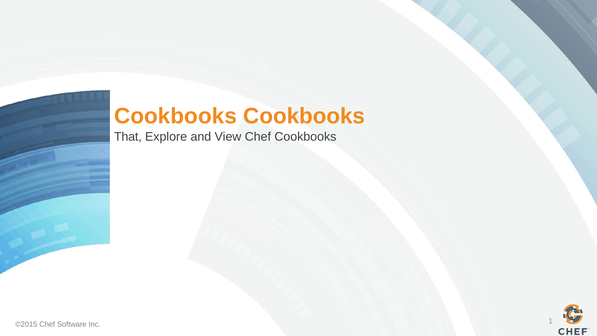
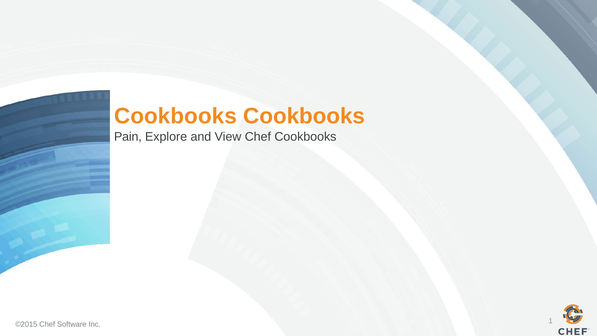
That: That -> Pain (128, 137)
